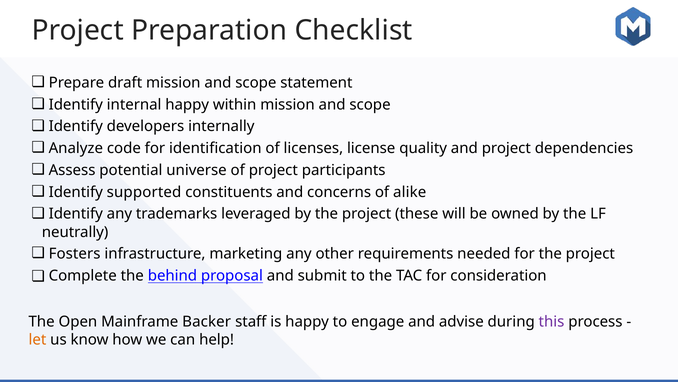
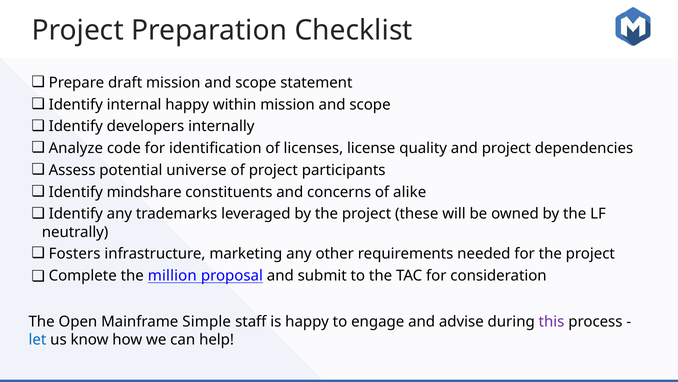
supported: supported -> mindshare (144, 192)
behind: behind -> million (172, 275)
Backer: Backer -> Simple (207, 321)
let colour: orange -> blue (37, 339)
